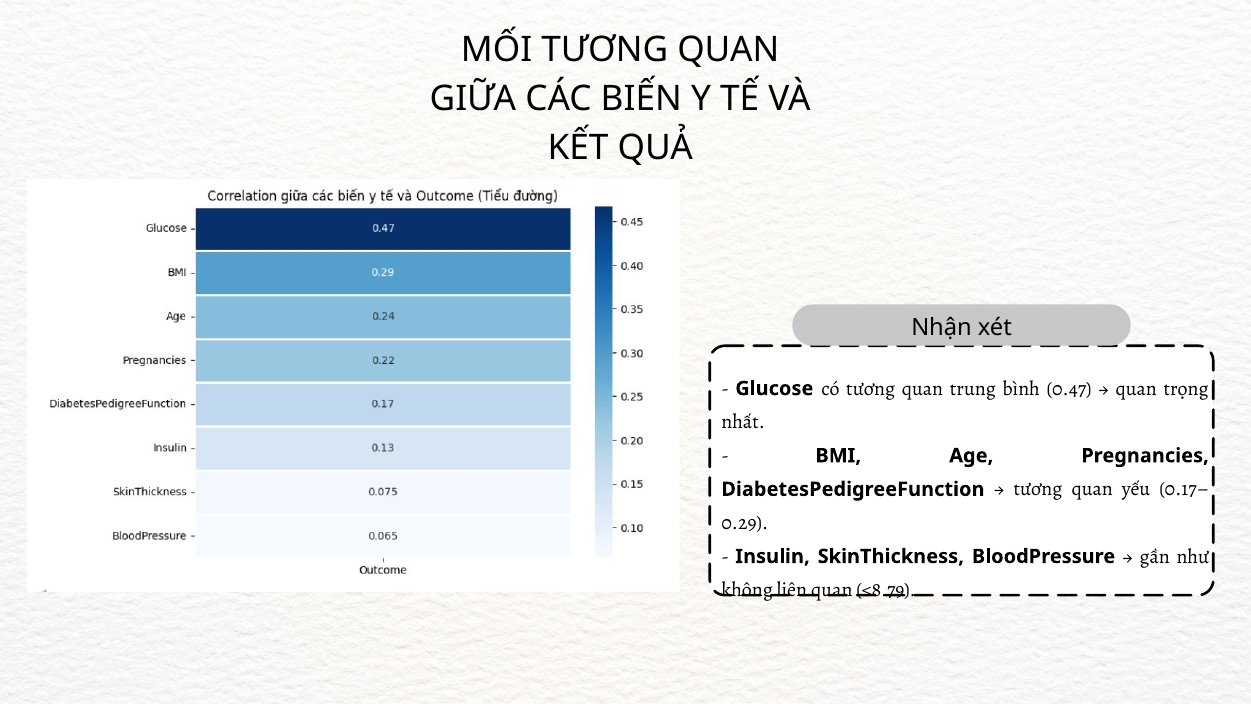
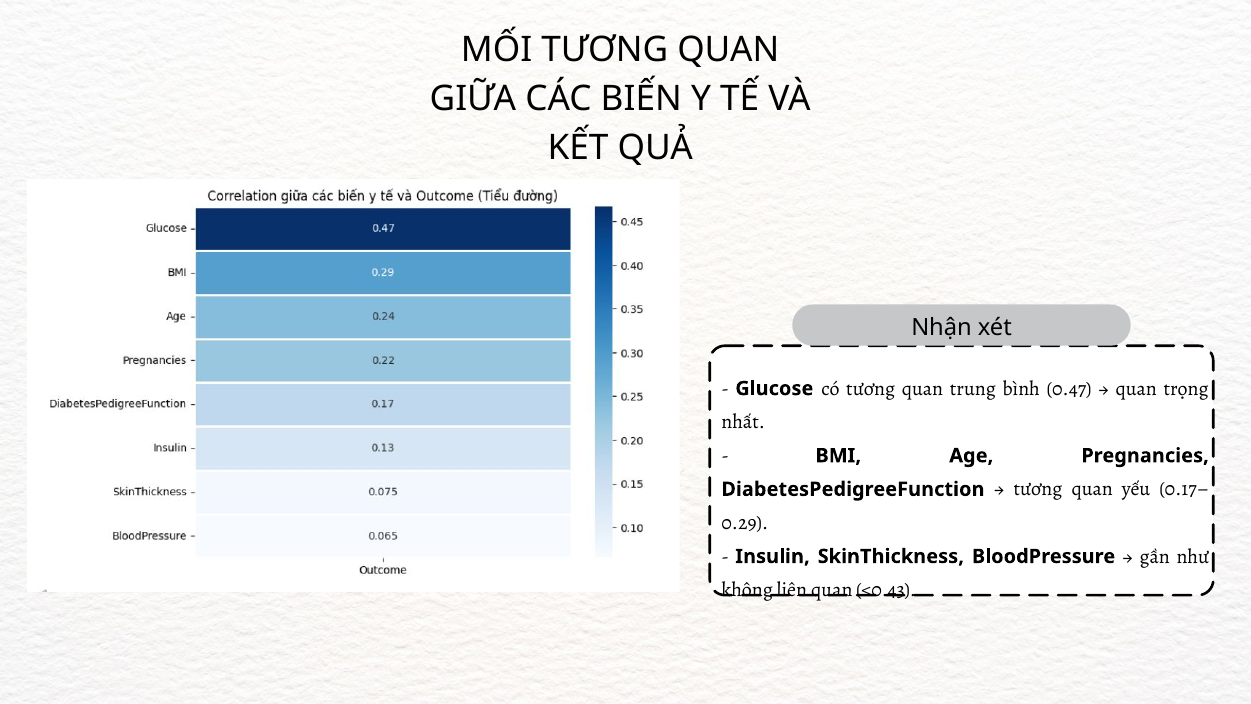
<8.79: <8.79 -> <0.43 (886, 590)
